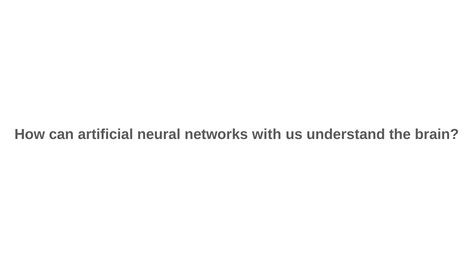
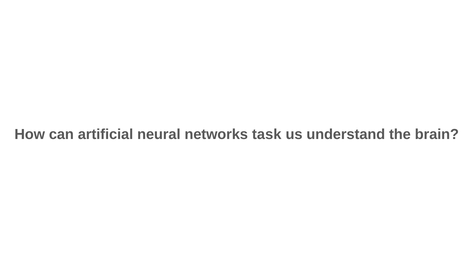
with: with -> task (267, 134)
